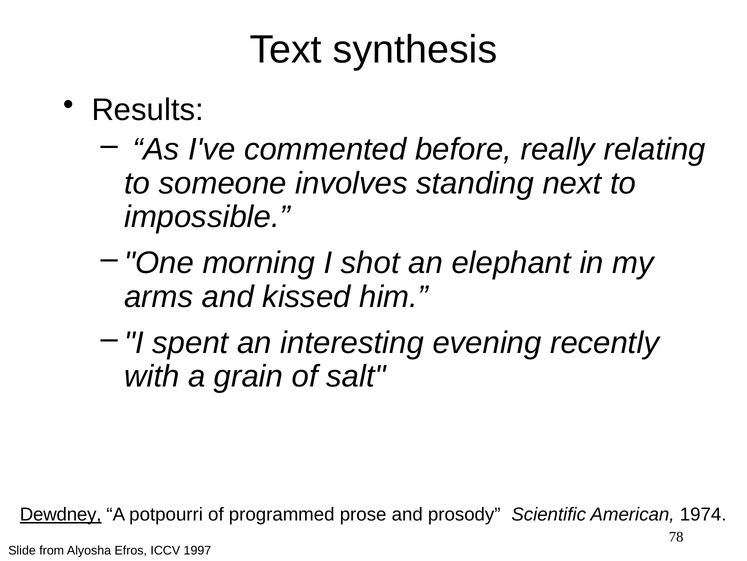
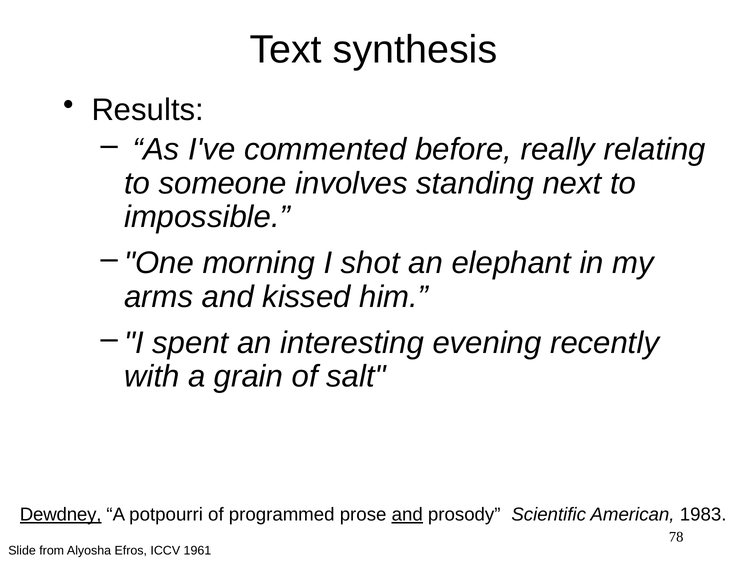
and underline: none -> present (407, 514)
1974: 1974 -> 1983 (703, 514)
1997: 1997 -> 1961 (197, 550)
